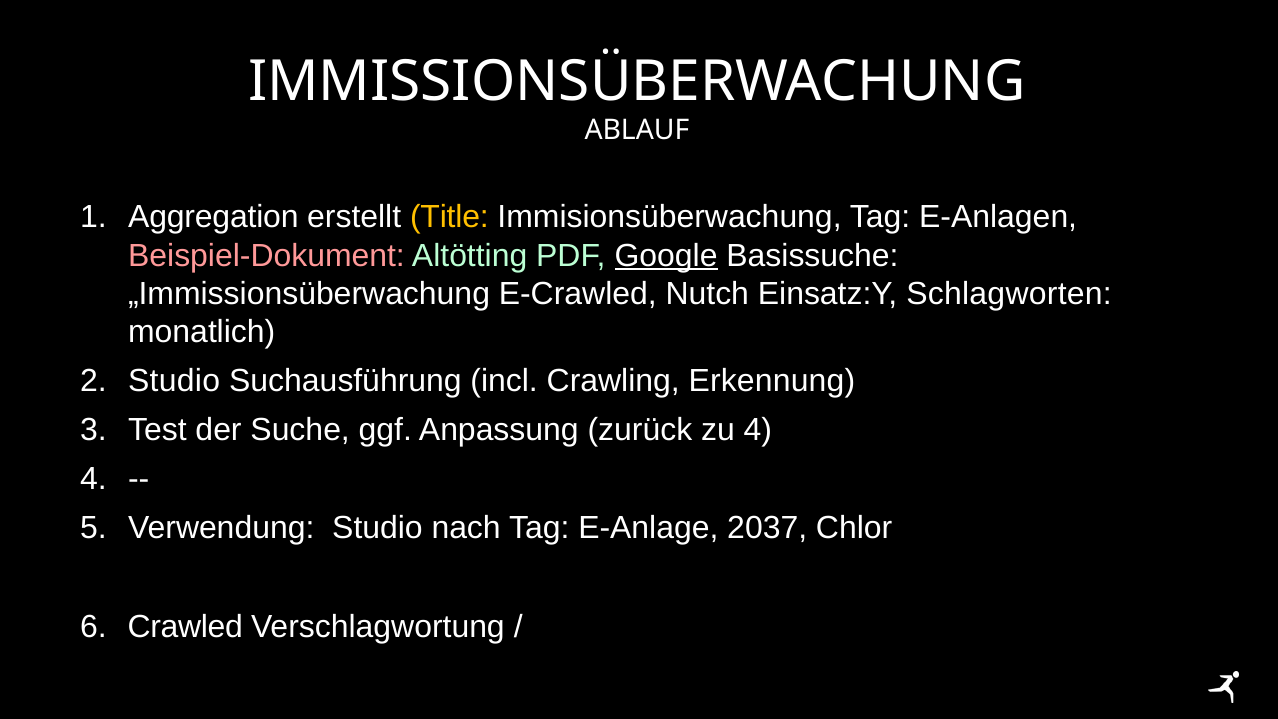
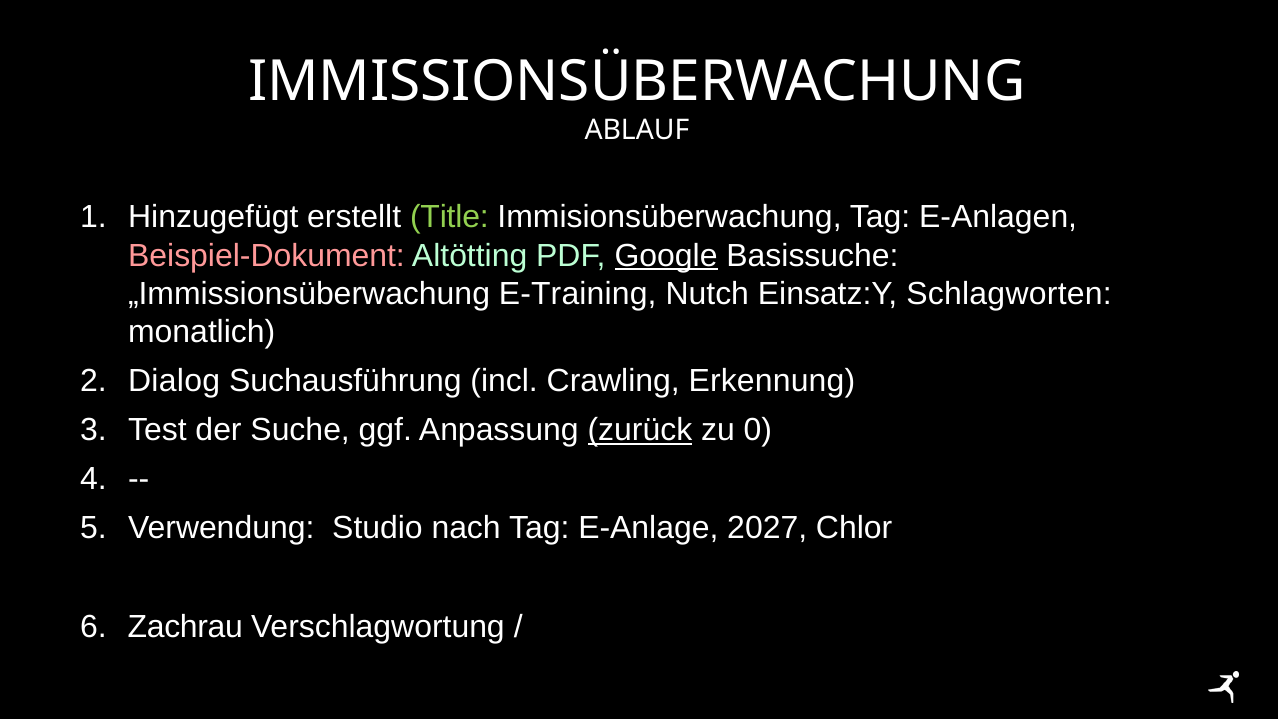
Aggregation: Aggregation -> Hinzugefügt (213, 217)
Title colour: yellow -> light green (449, 217)
E-Crawled: E-Crawled -> E-Training (578, 294)
Studio: Studio -> Dialog (174, 381)
zurück underline: none -> present (640, 430)
zu 4: 4 -> 0 (758, 430)
2037: 2037 -> 2027 (767, 528)
Crawled: Crawled -> Zachrau (185, 626)
